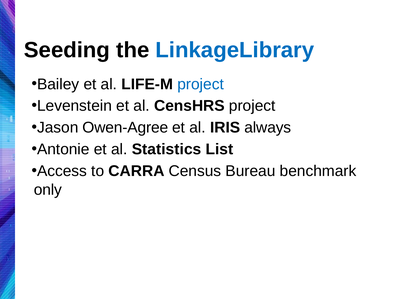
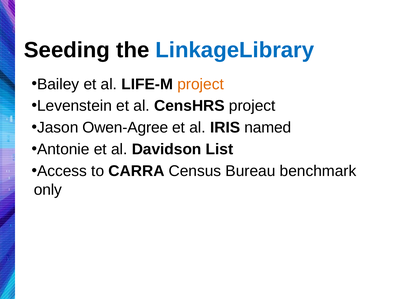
project colour: blue -> orange (201, 84)
always: always -> named (268, 128)
Statistics: Statistics -> Davidson (167, 149)
